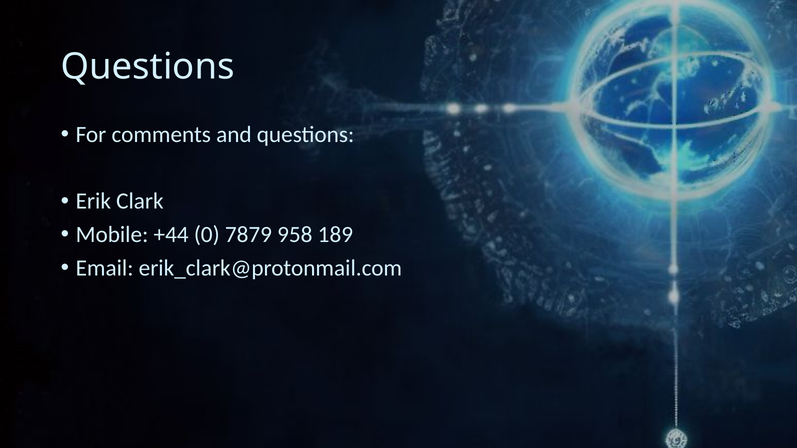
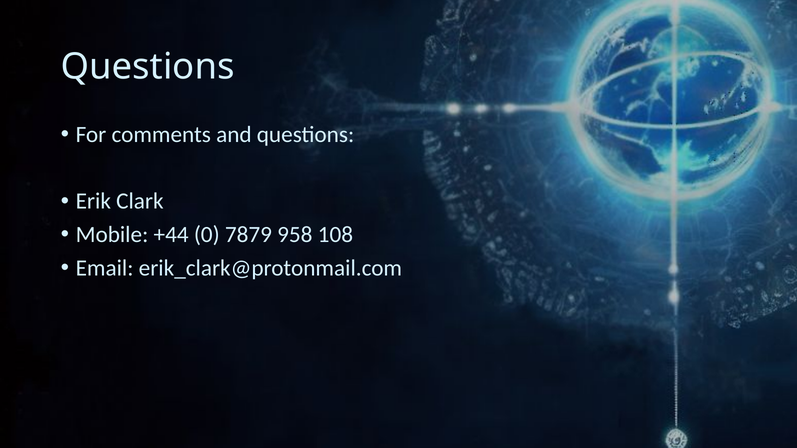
189: 189 -> 108 (335, 235)
